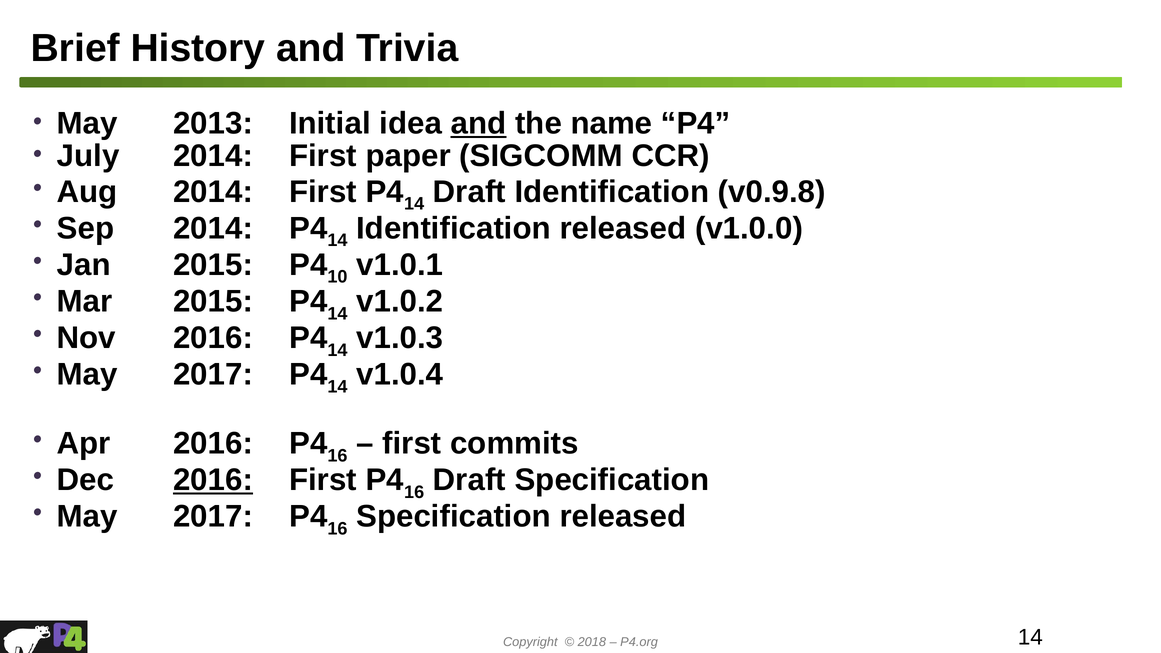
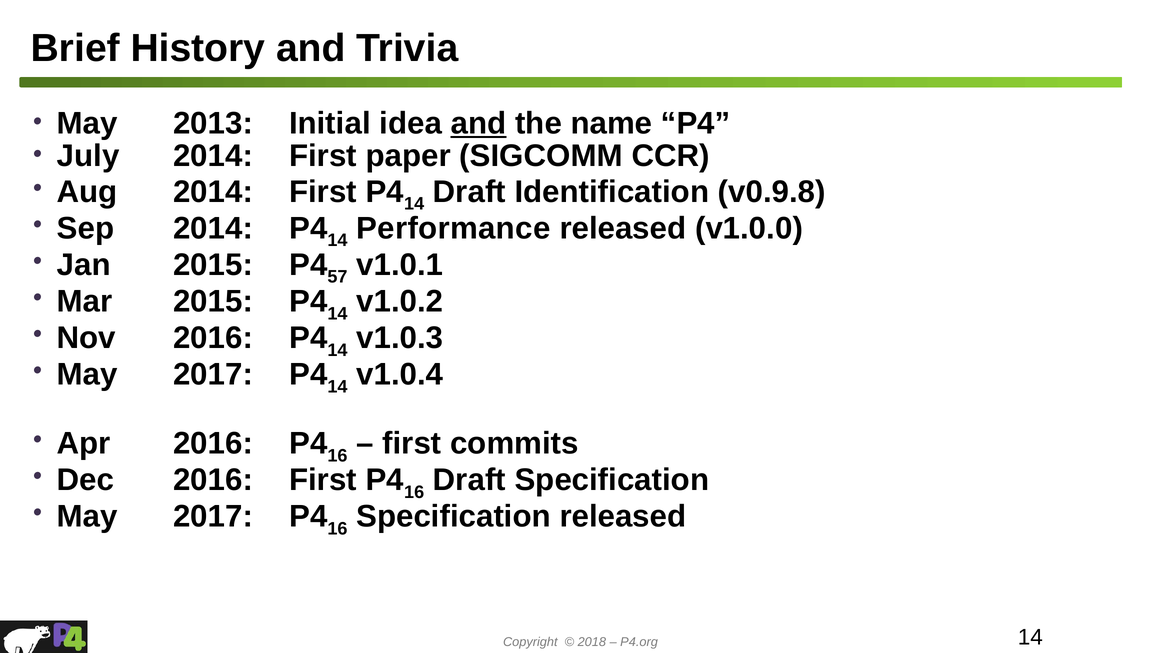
14 Identification: Identification -> Performance (453, 228)
10: 10 -> 57 (337, 277)
2016 underline: present -> none (213, 480)
